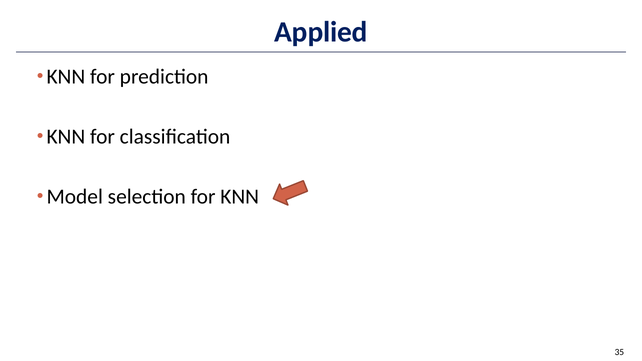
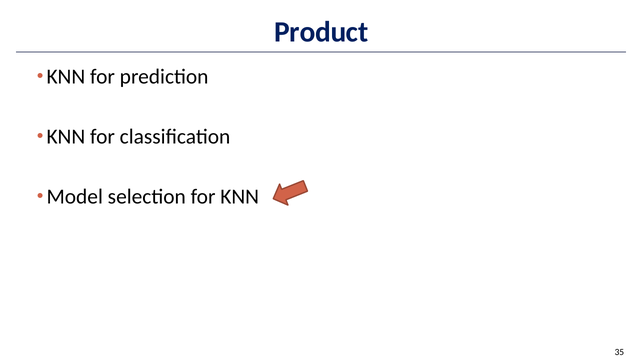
Applied: Applied -> Product (321, 32)
